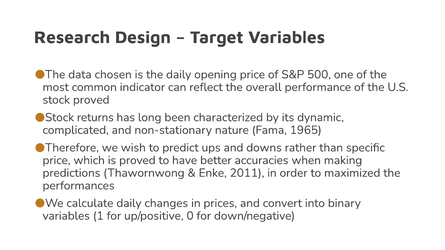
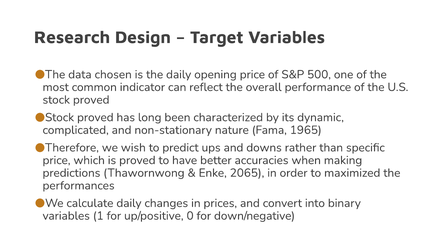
returns: returns -> proved (95, 117)
2011: 2011 -> 2065 (247, 173)
